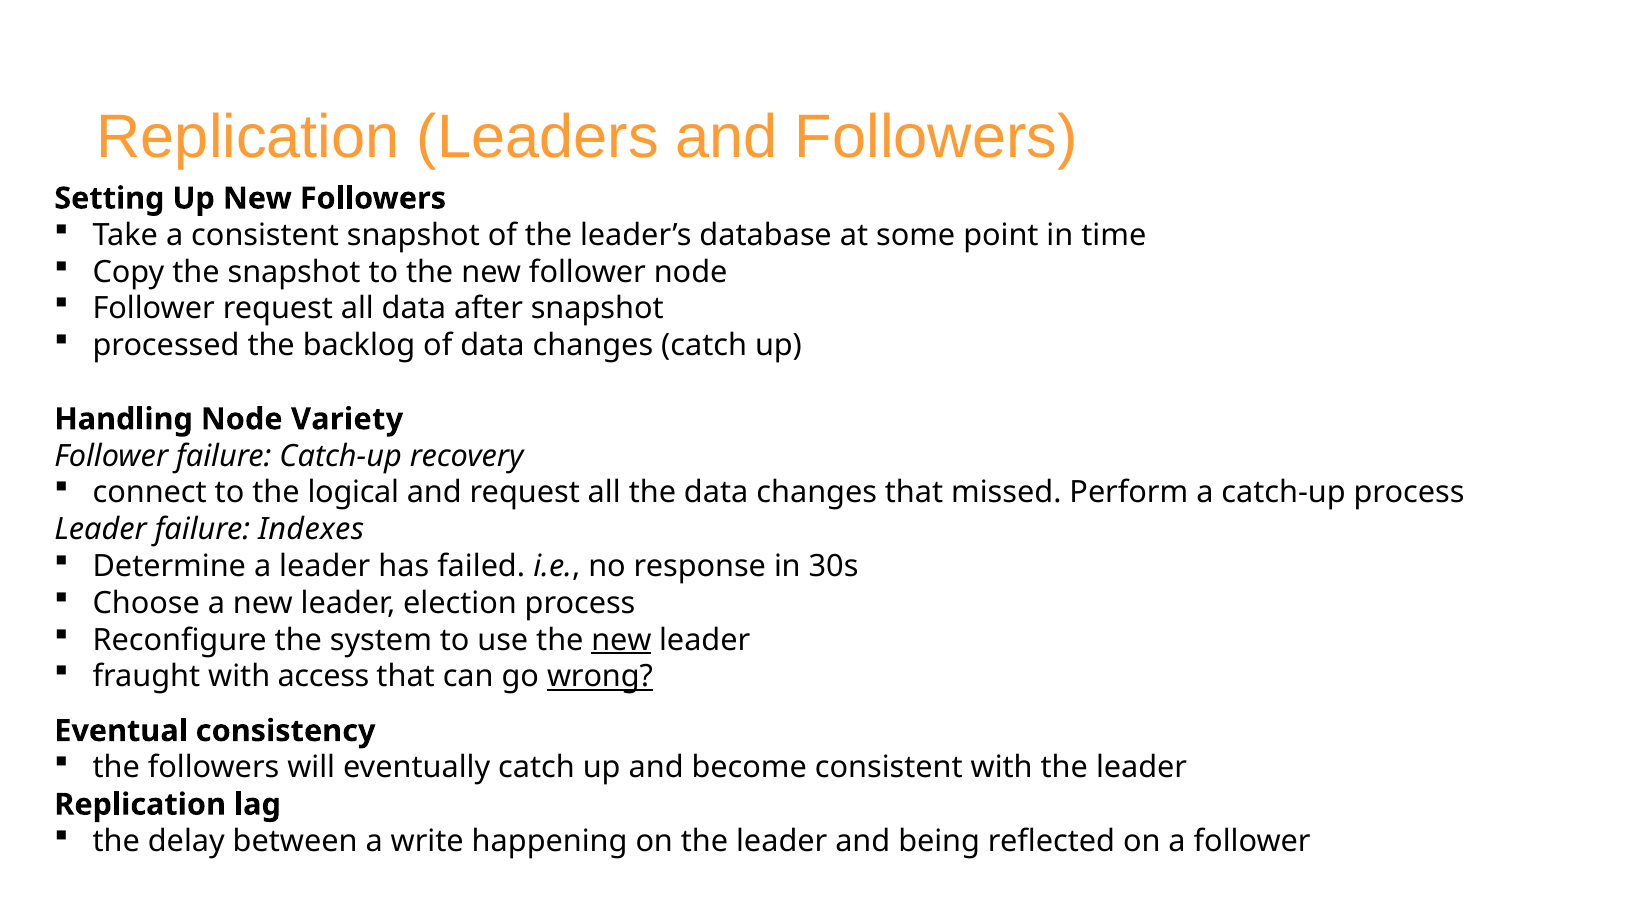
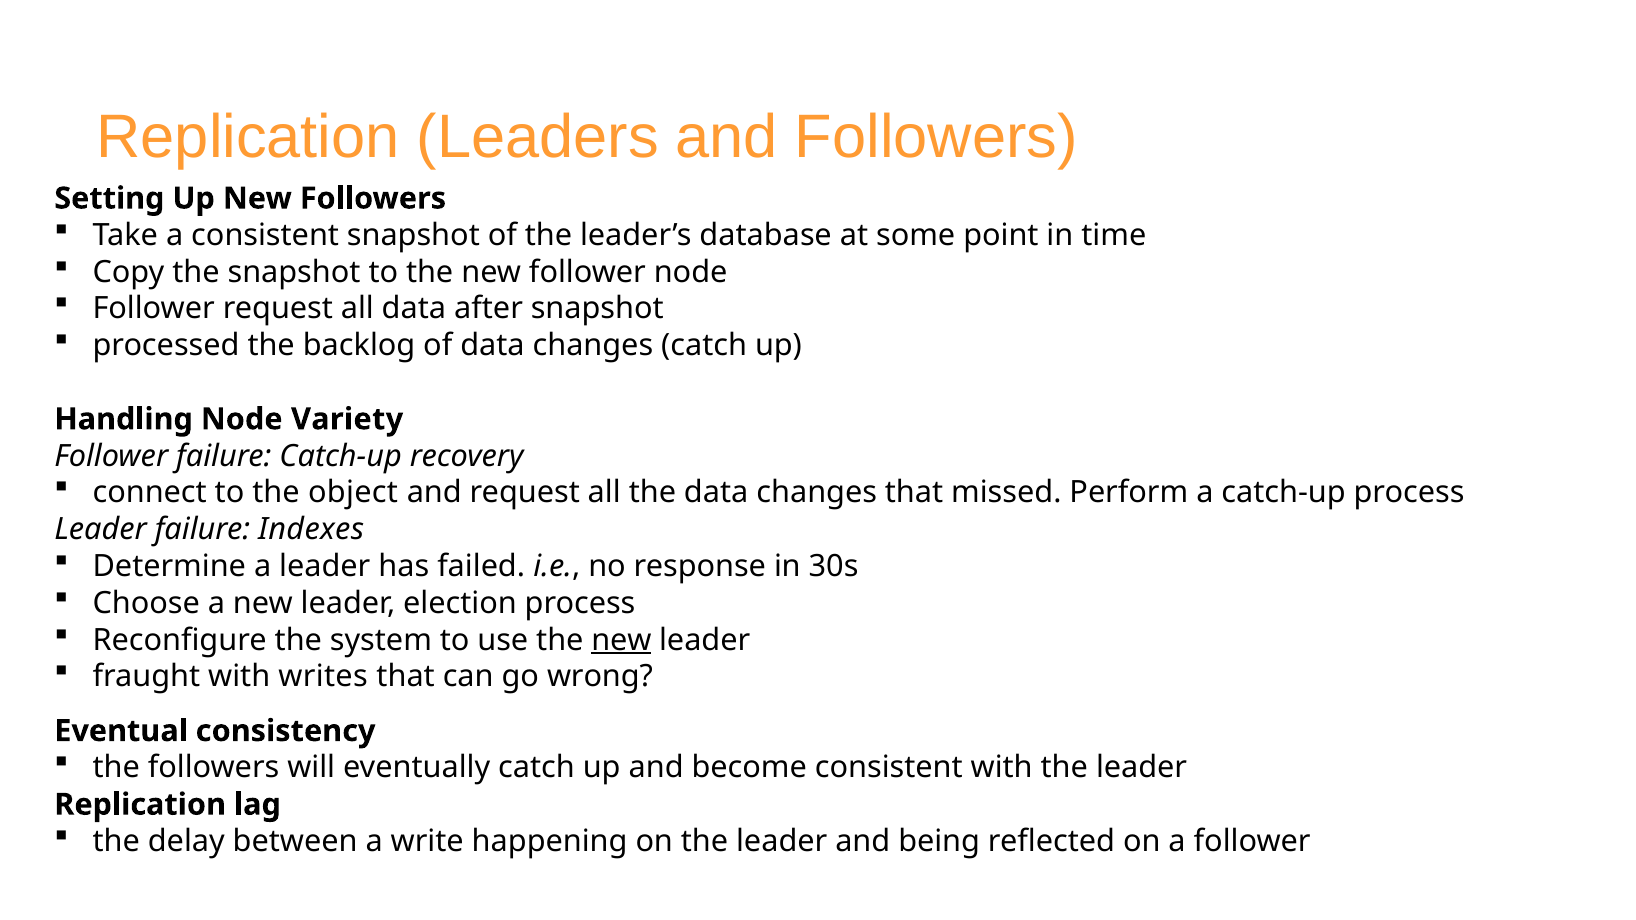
logical: logical -> object (353, 493)
access: access -> writes (323, 677)
wrong underline: present -> none (600, 677)
